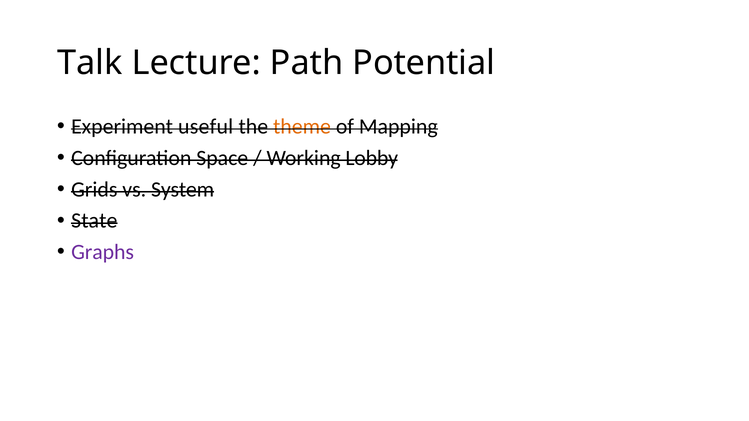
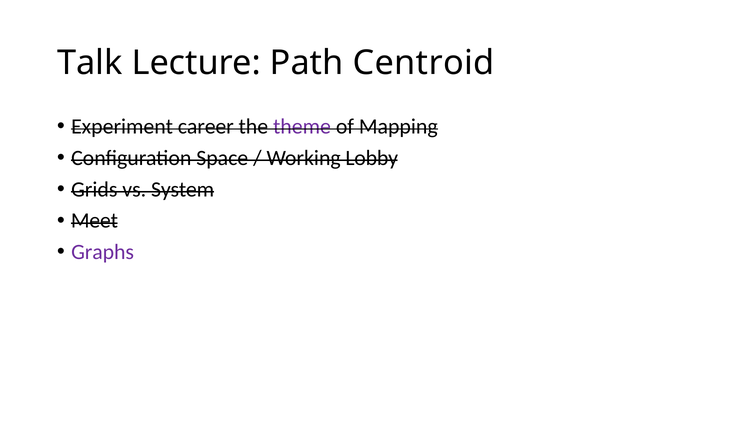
Potential: Potential -> Centroid (424, 63)
useful: useful -> career (206, 127)
theme colour: orange -> purple (302, 127)
State: State -> Meet (94, 221)
